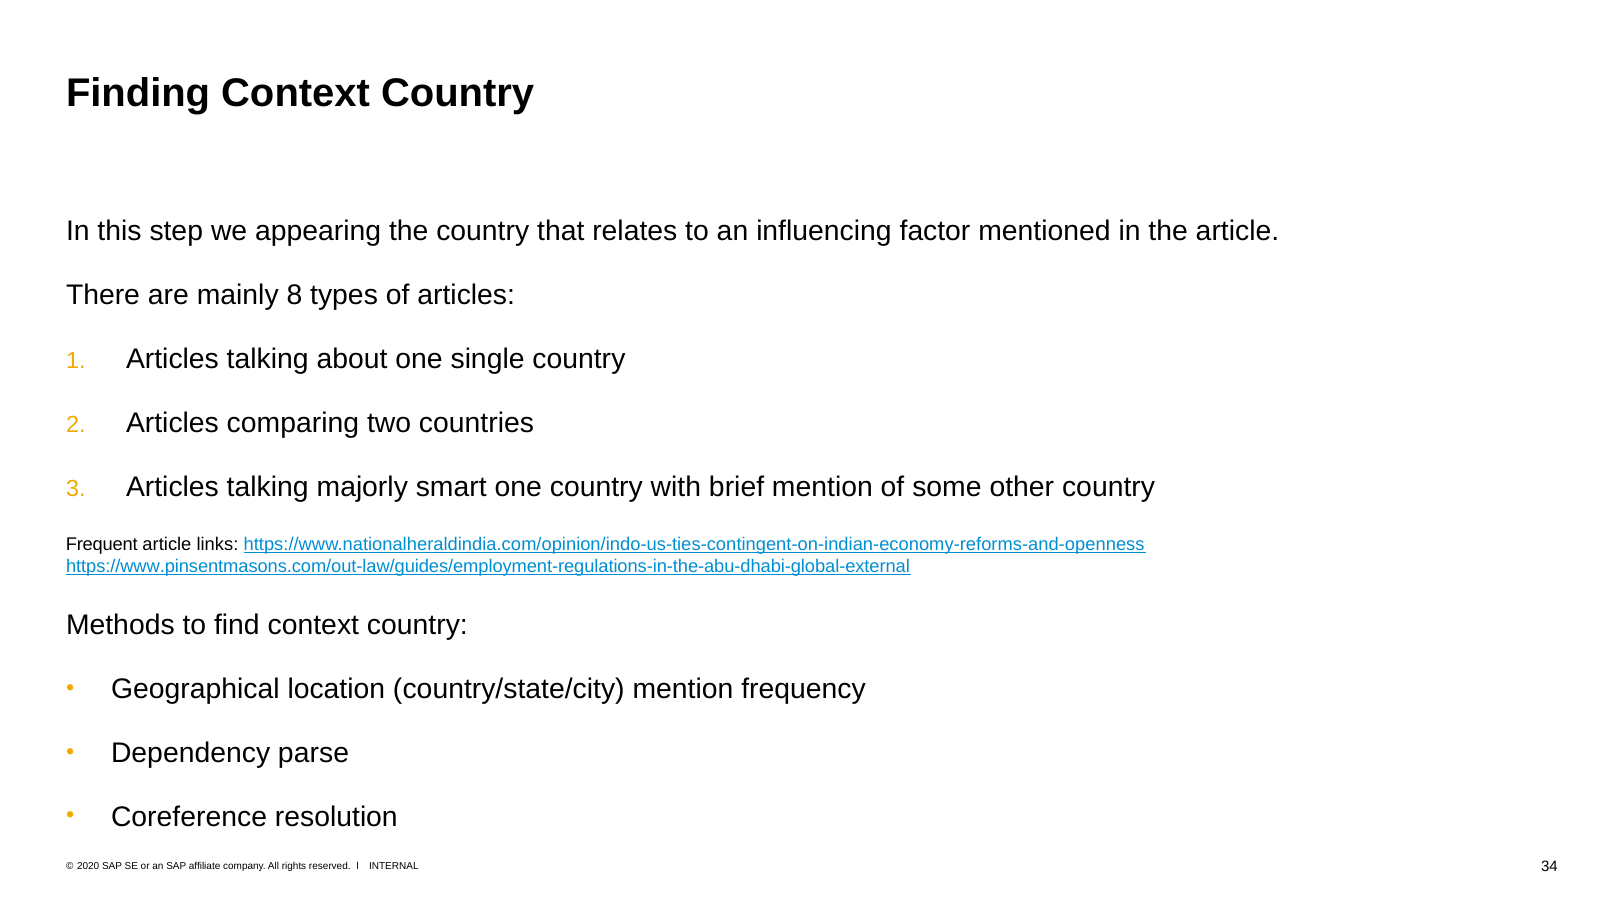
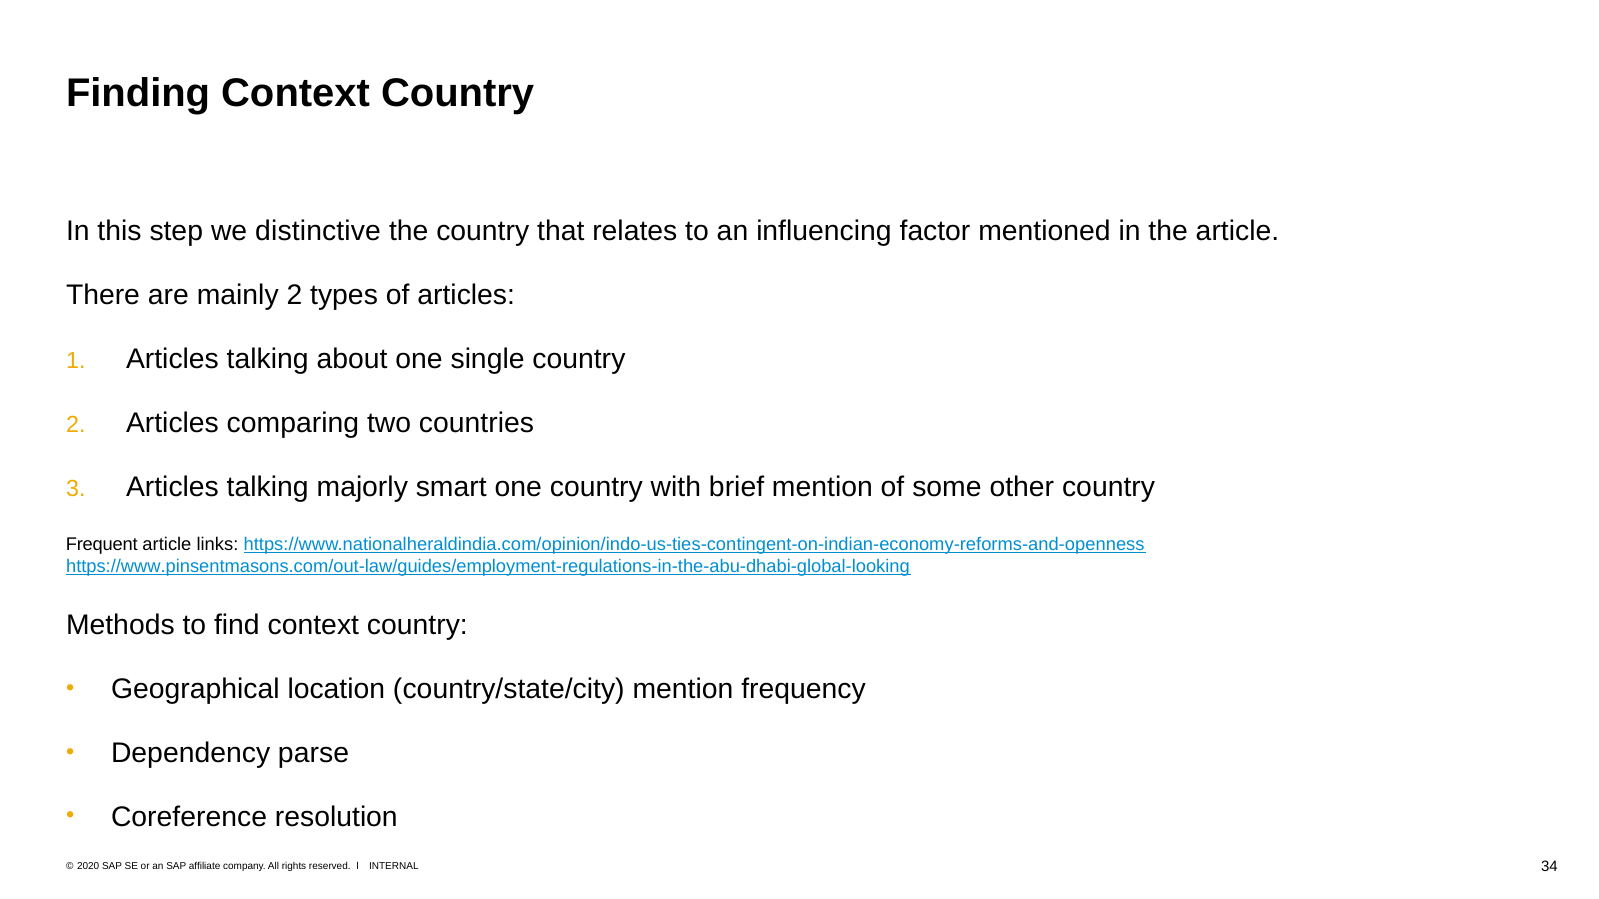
appearing: appearing -> distinctive (318, 231)
mainly 8: 8 -> 2 (294, 295)
https://www.pinsentmasons.com/out-law/guides/employment-regulations-in-the-abu-dhabi-global-external: https://www.pinsentmasons.com/out-law/guides/employment-regulations-in-the-abu-dhabi-global-external -> https://www.pinsentmasons.com/out-law/guides/employment-regulations-in-the-abu-dhabi-global-looking (488, 566)
